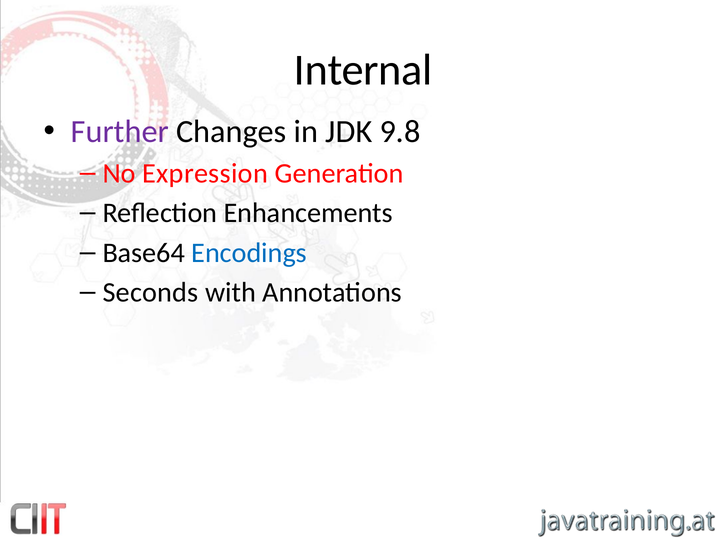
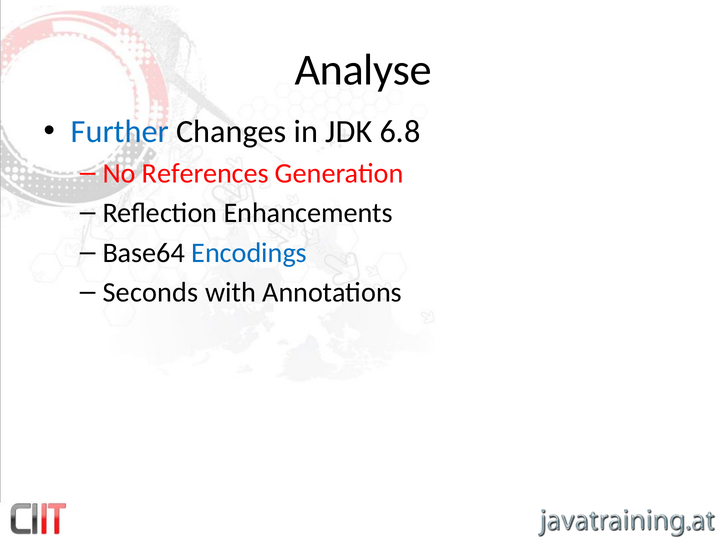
Internal: Internal -> Analyse (363, 70)
Further colour: purple -> blue (120, 132)
9.8: 9.8 -> 6.8 (400, 132)
Expression: Expression -> References (205, 173)
